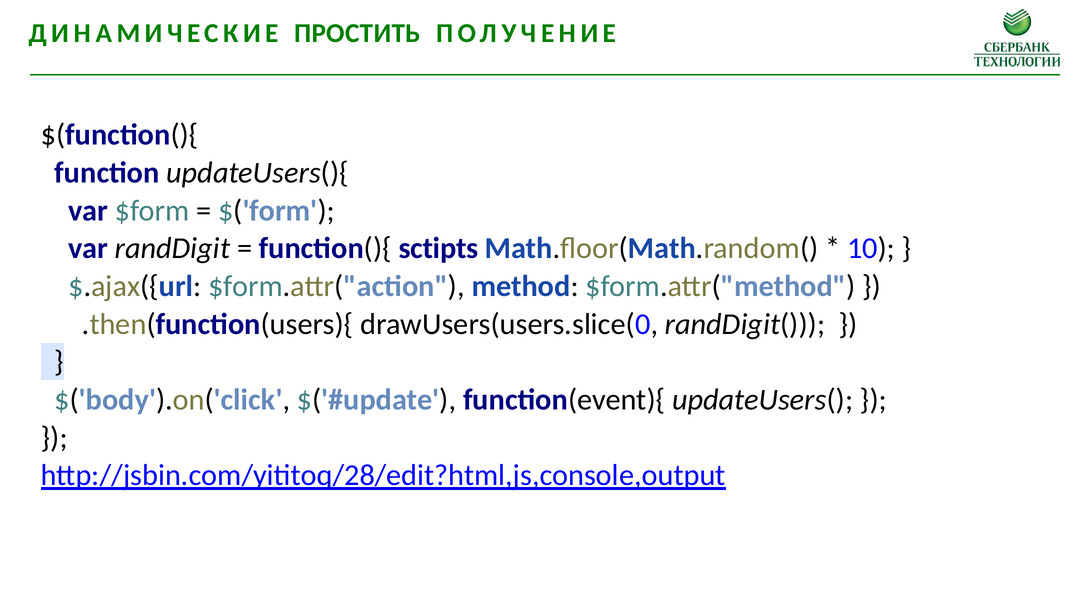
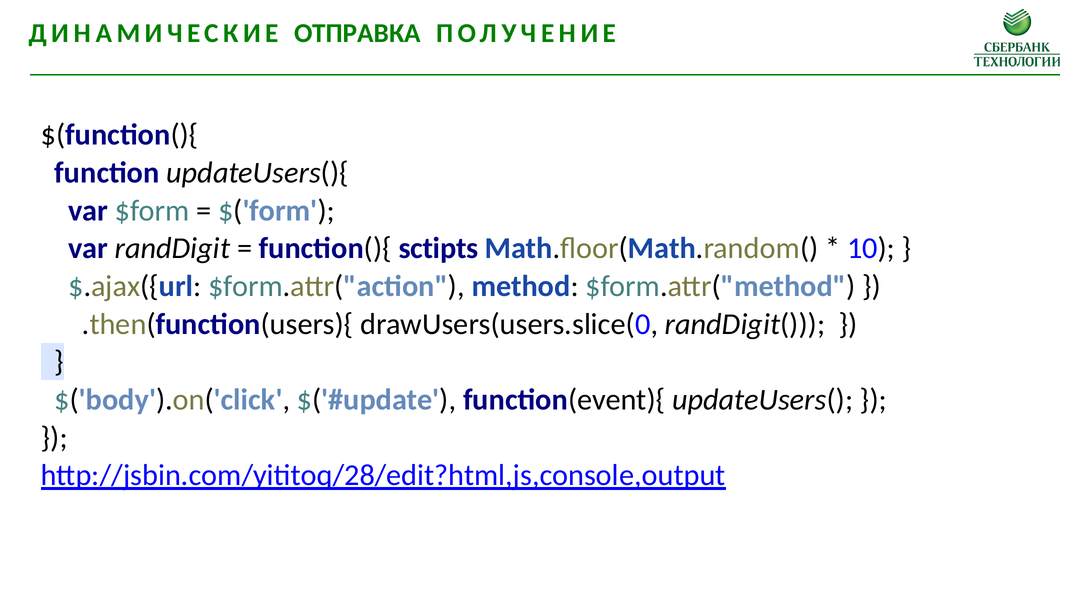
ПРОСТИТЬ: ПРОСТИТЬ -> ОТПРАВКА (357, 33)
